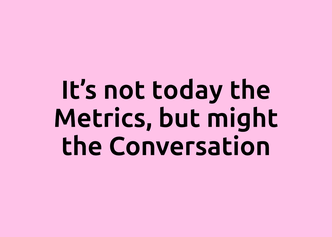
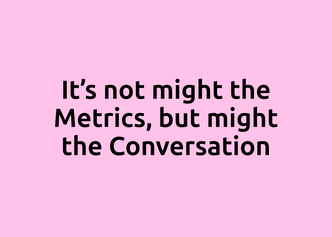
not today: today -> might (187, 90)
